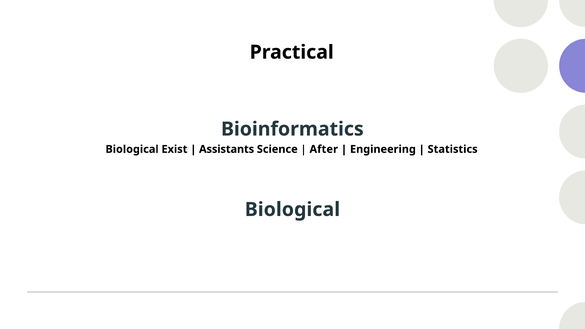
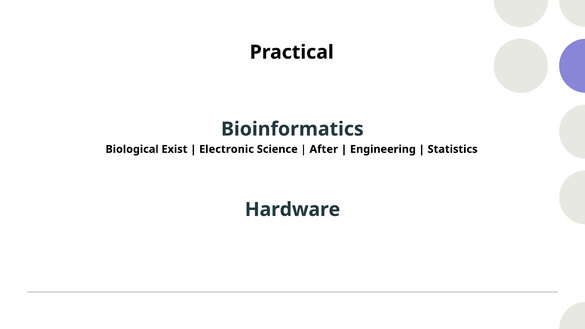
Assistants: Assistants -> Electronic (227, 149)
Biological: Biological -> Hardware (292, 210)
